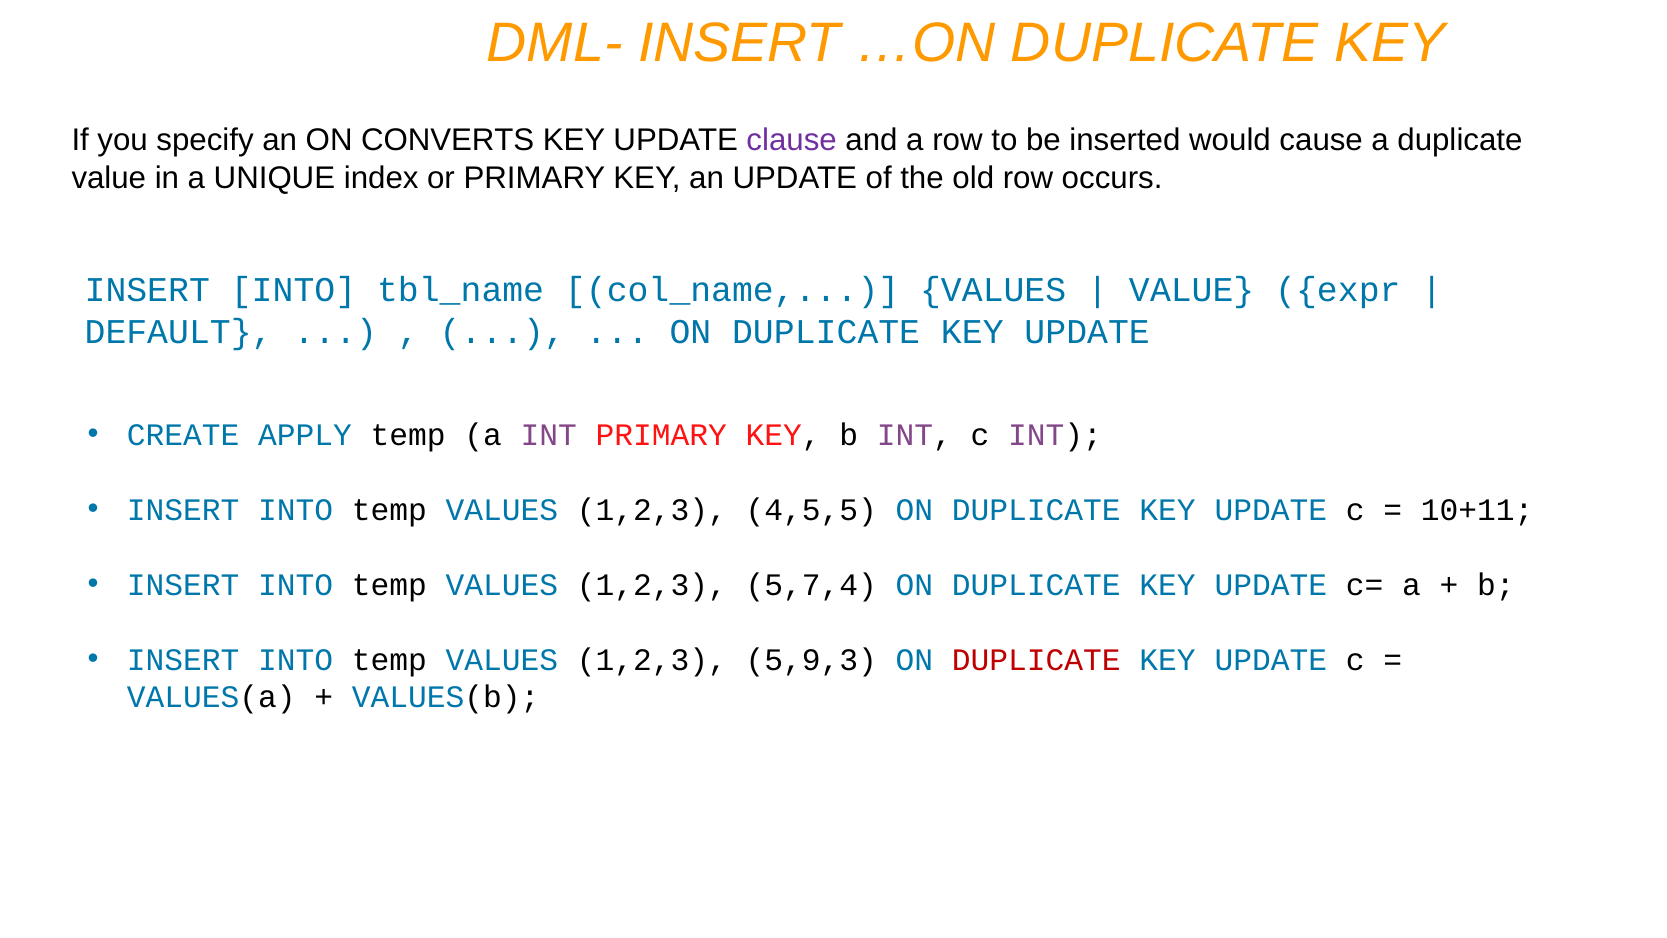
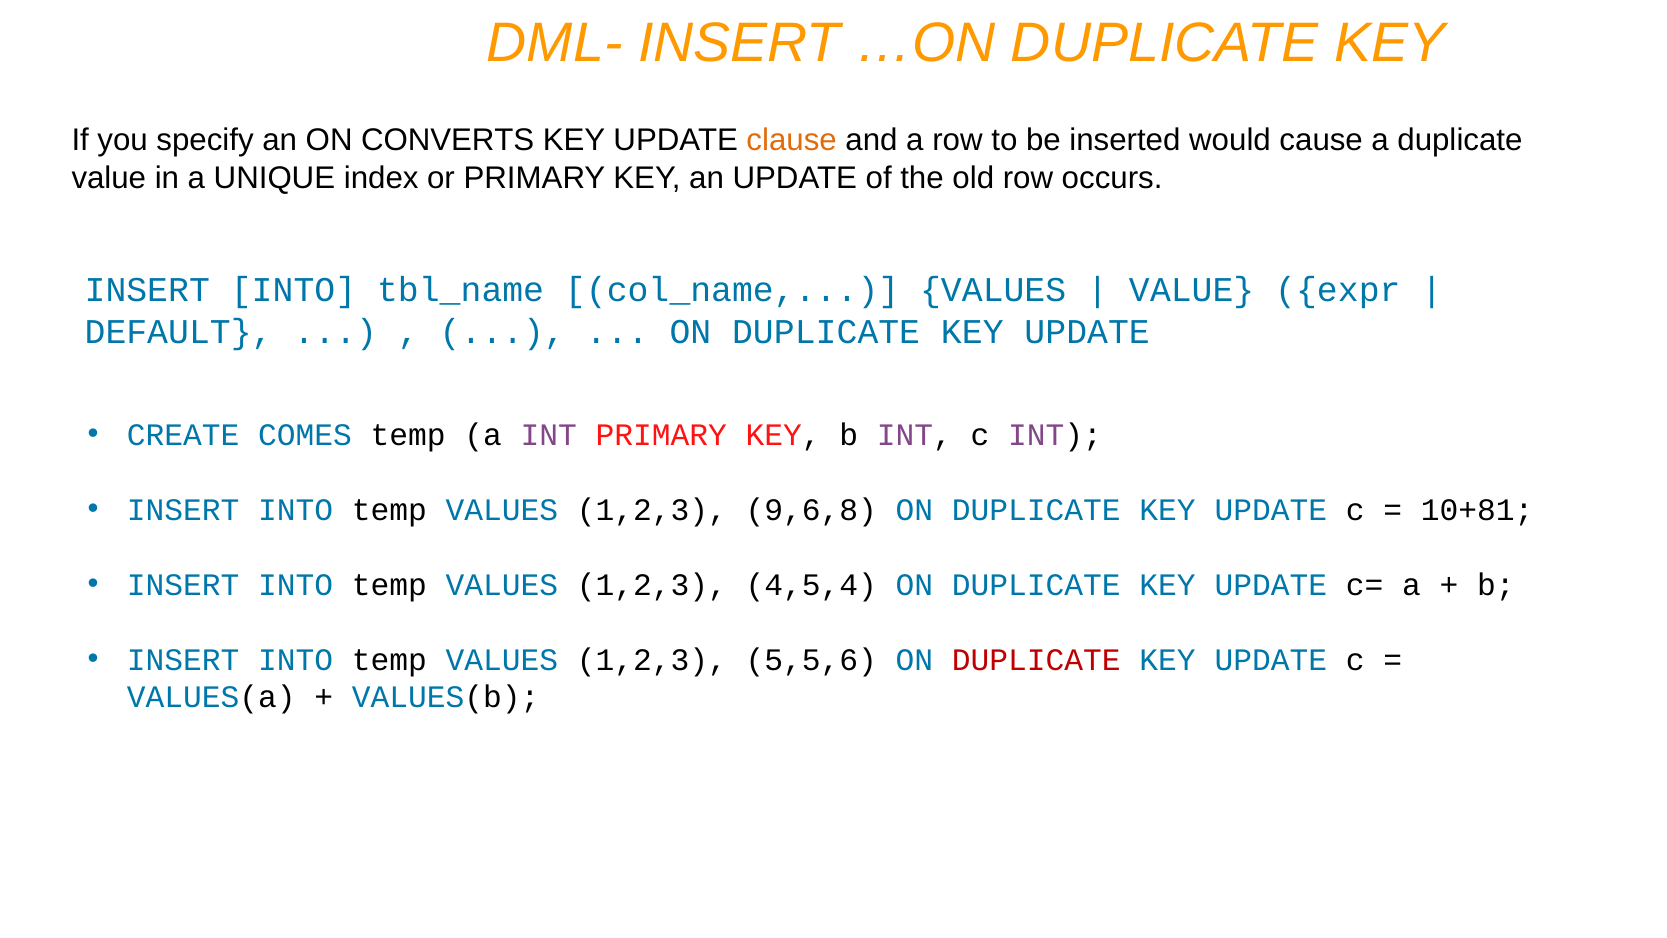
clause colour: purple -> orange (792, 140)
APPLY: APPLY -> COMES (305, 435)
4,5,5: 4,5,5 -> 9,6,8 (811, 510)
10+11: 10+11 -> 10+81 (1477, 510)
5,7,4: 5,7,4 -> 4,5,4 (811, 585)
5,9,3: 5,9,3 -> 5,5,6 (811, 660)
